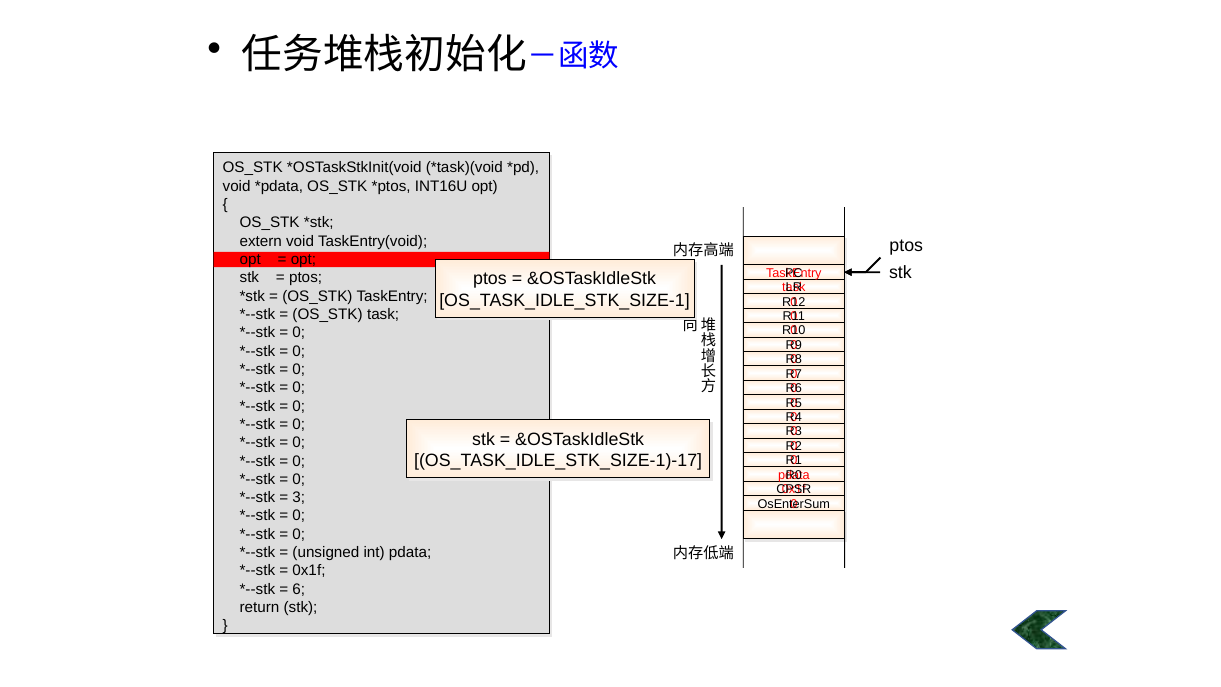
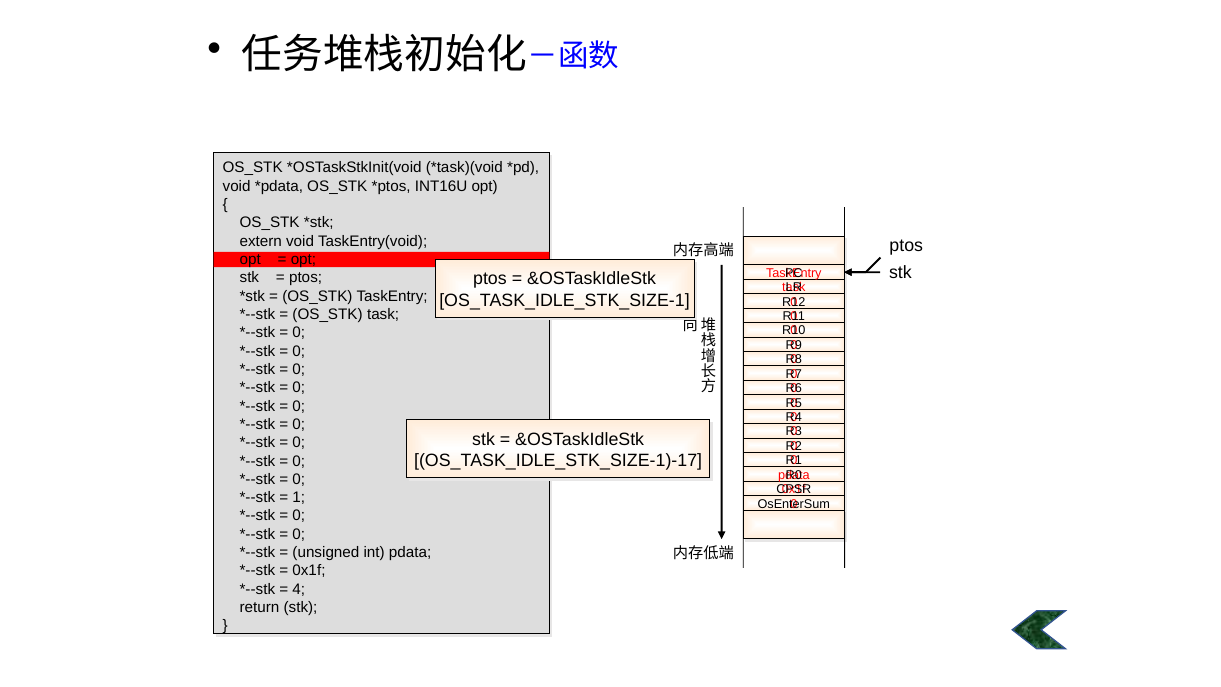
3: 3 -> 1 (299, 497)
6: 6 -> 4 (299, 589)
